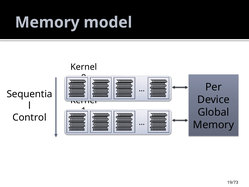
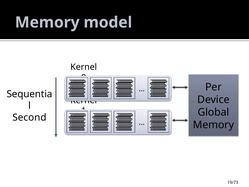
Control: Control -> Second (29, 117)
